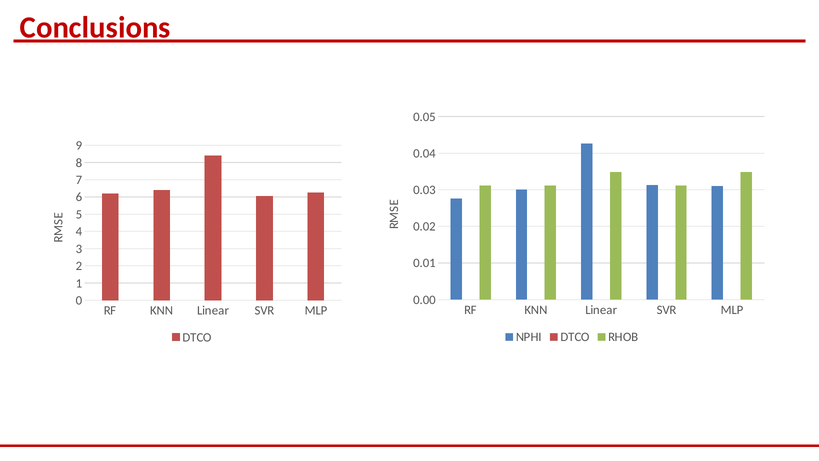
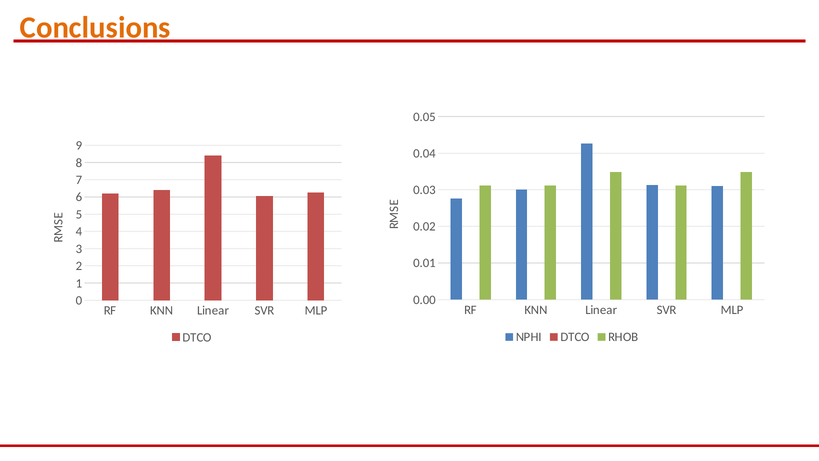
Conclusions colour: red -> orange (95, 28)
